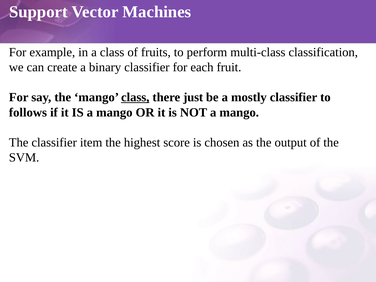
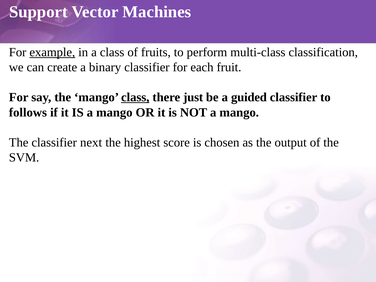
example underline: none -> present (52, 52)
mostly: mostly -> guided (249, 97)
item: item -> next (91, 143)
